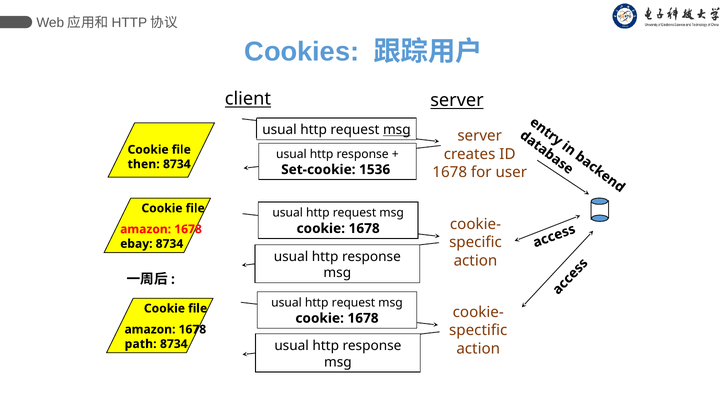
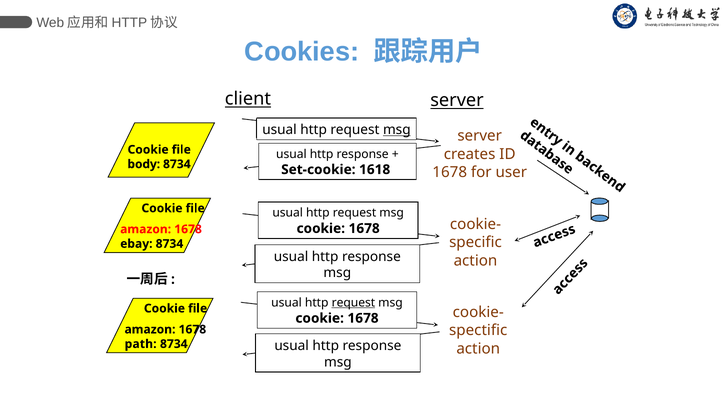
then: then -> body (144, 164)
1536: 1536 -> 1618 (375, 170)
request underline: none -> present (353, 303)
